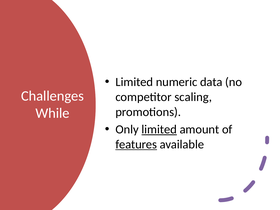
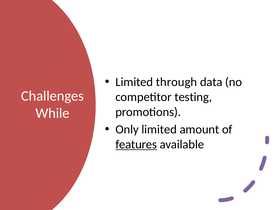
numeric: numeric -> through (177, 82)
scaling: scaling -> testing (193, 97)
limited underline: present -> none (159, 129)
